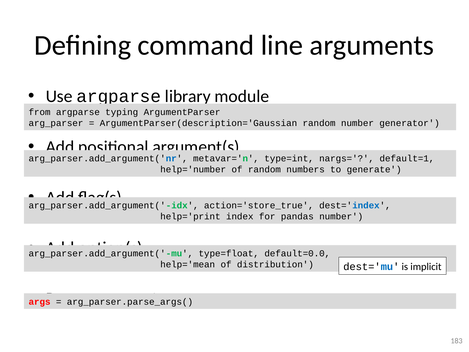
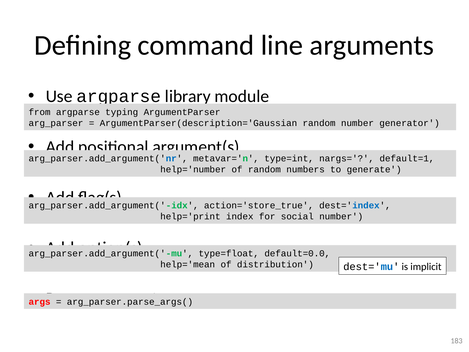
pandas: pandas -> social (297, 216)
